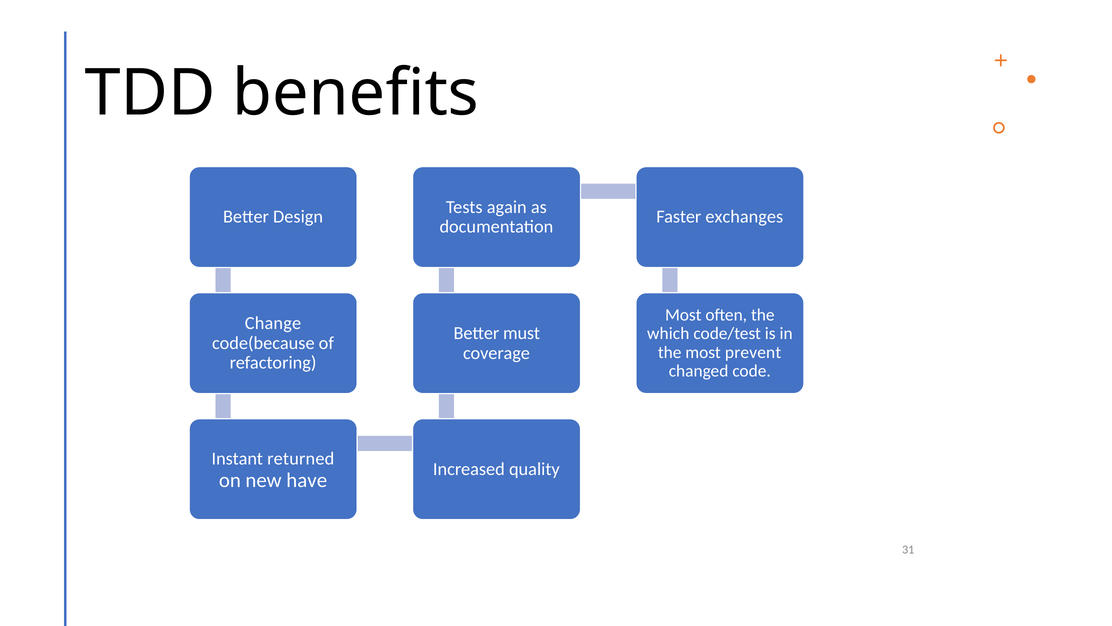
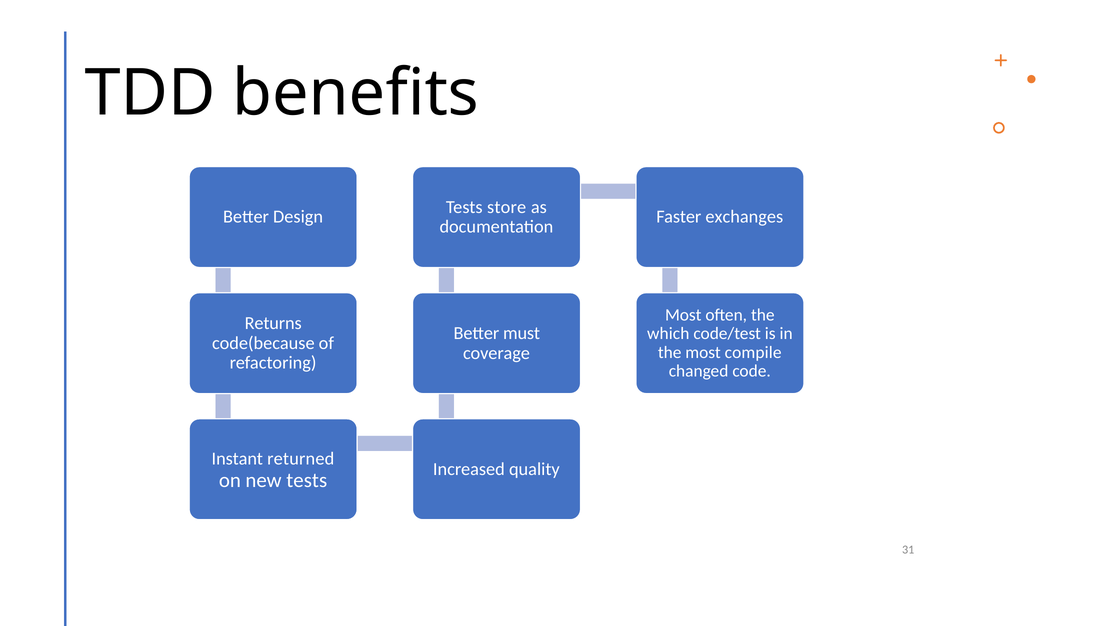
again: again -> store (507, 207)
Change: Change -> Returns (273, 323)
prevent: prevent -> compile (753, 352)
new have: have -> tests (307, 480)
